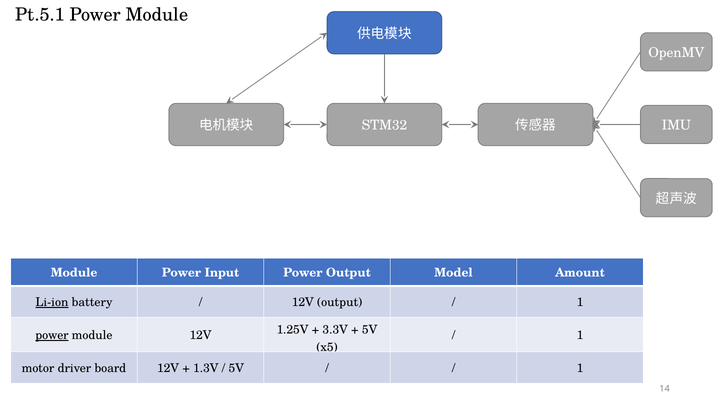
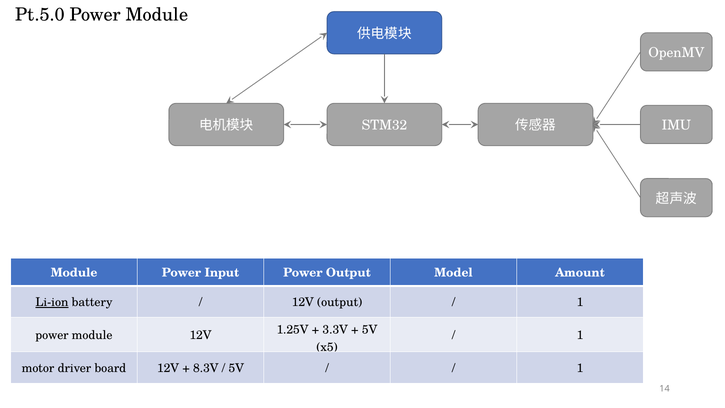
Pt.5.1: Pt.5.1 -> Pt.5.0 (40, 15)
power underline: present -> none (52, 335)
1.3V: 1.3V -> 8.3V (206, 368)
